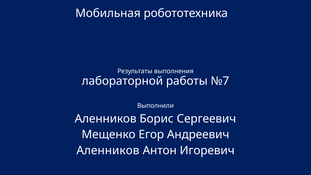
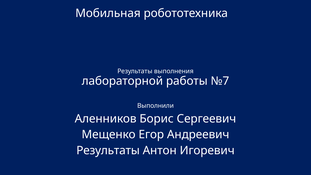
Аленников: Аленников -> Результаты (108, 150)
